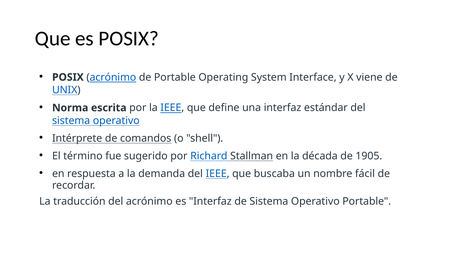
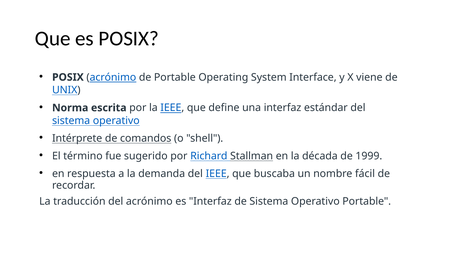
1905: 1905 -> 1999 (369, 156)
